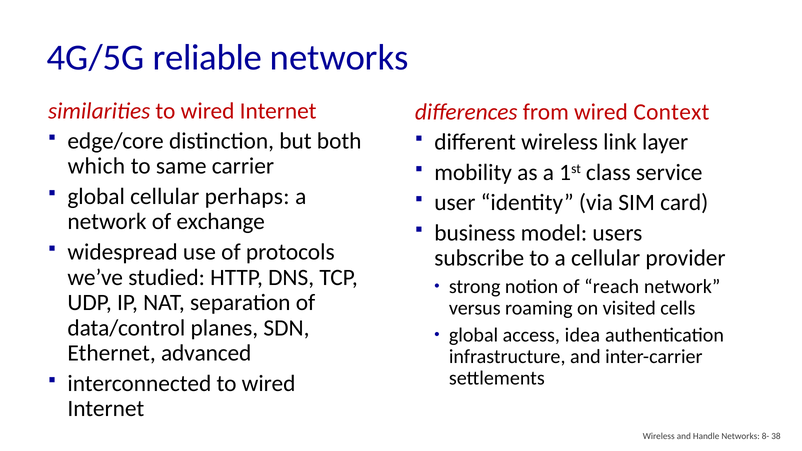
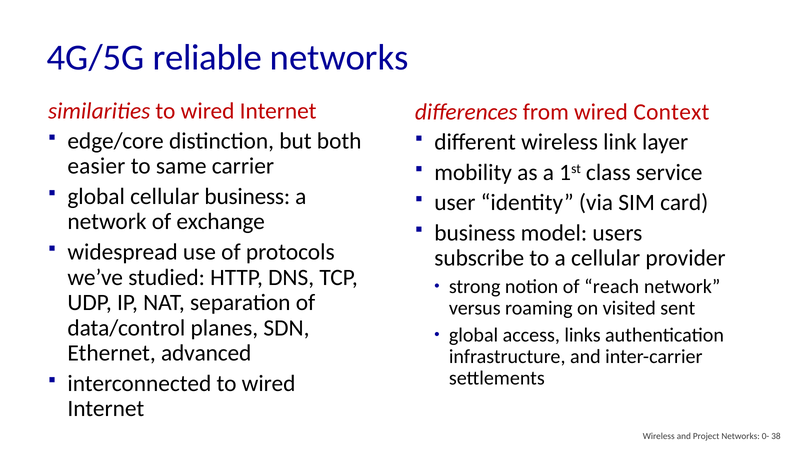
which: which -> easier (96, 166)
cellular perhaps: perhaps -> business (247, 197)
cells: cells -> sent (678, 308)
idea: idea -> links (583, 335)
Handle: Handle -> Project (706, 436)
8-: 8- -> 0- (766, 436)
